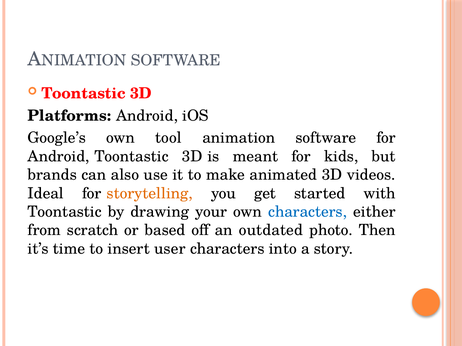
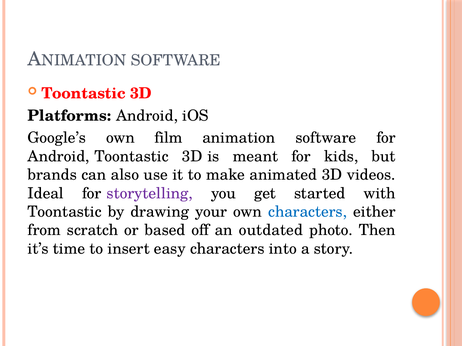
tool: tool -> film (169, 138)
storytelling colour: orange -> purple (150, 194)
user: user -> easy (170, 249)
